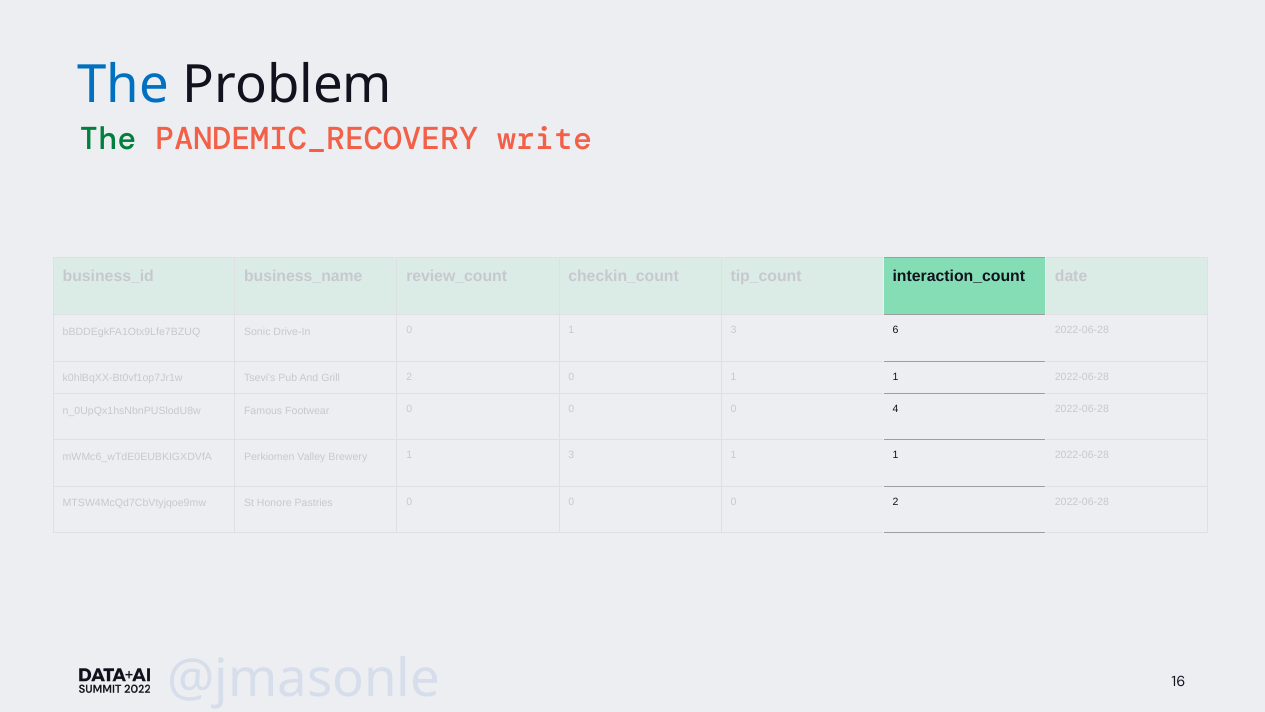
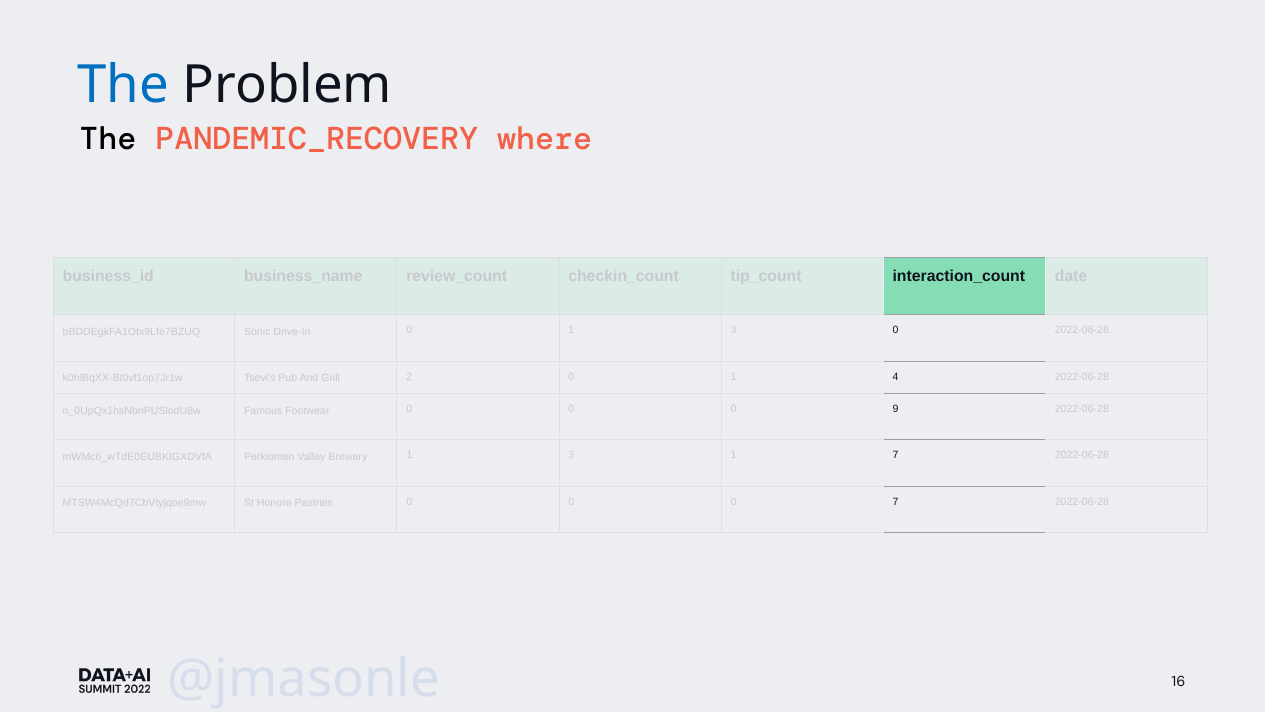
The colour: green -> black (108, 139)
write: write -> where (545, 139)
6: 6 -> 0 (896, 330)
1: 1 -> 4 (896, 377)
4: 4 -> 9 (896, 409)
1: 1 -> 7 (896, 455)
2: 2 -> 7 (896, 501)
